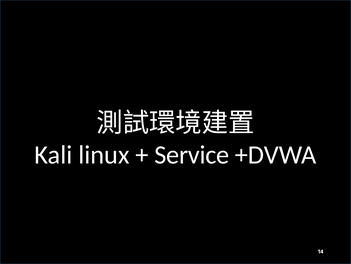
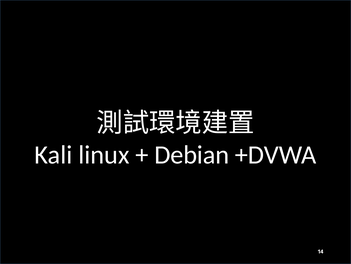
Service: Service -> Debian (192, 155)
